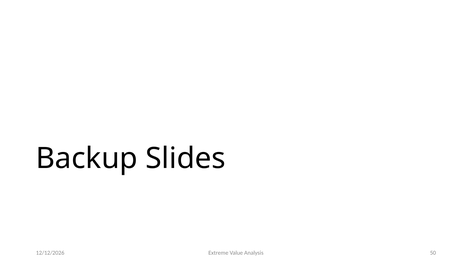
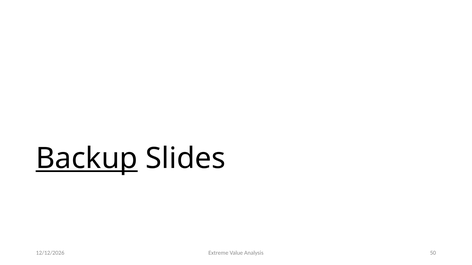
Backup underline: none -> present (87, 159)
